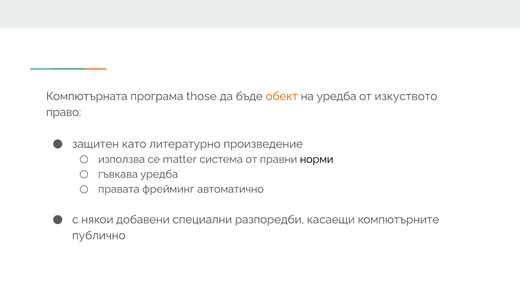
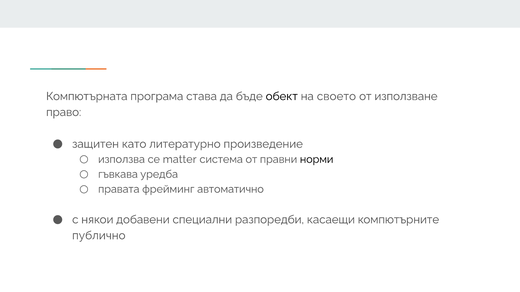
those: those -> става (202, 96)
обект colour: orange -> black (282, 96)
на уредба: уредба -> своето (336, 96)
изкуството: изкуството -> използване (406, 96)
